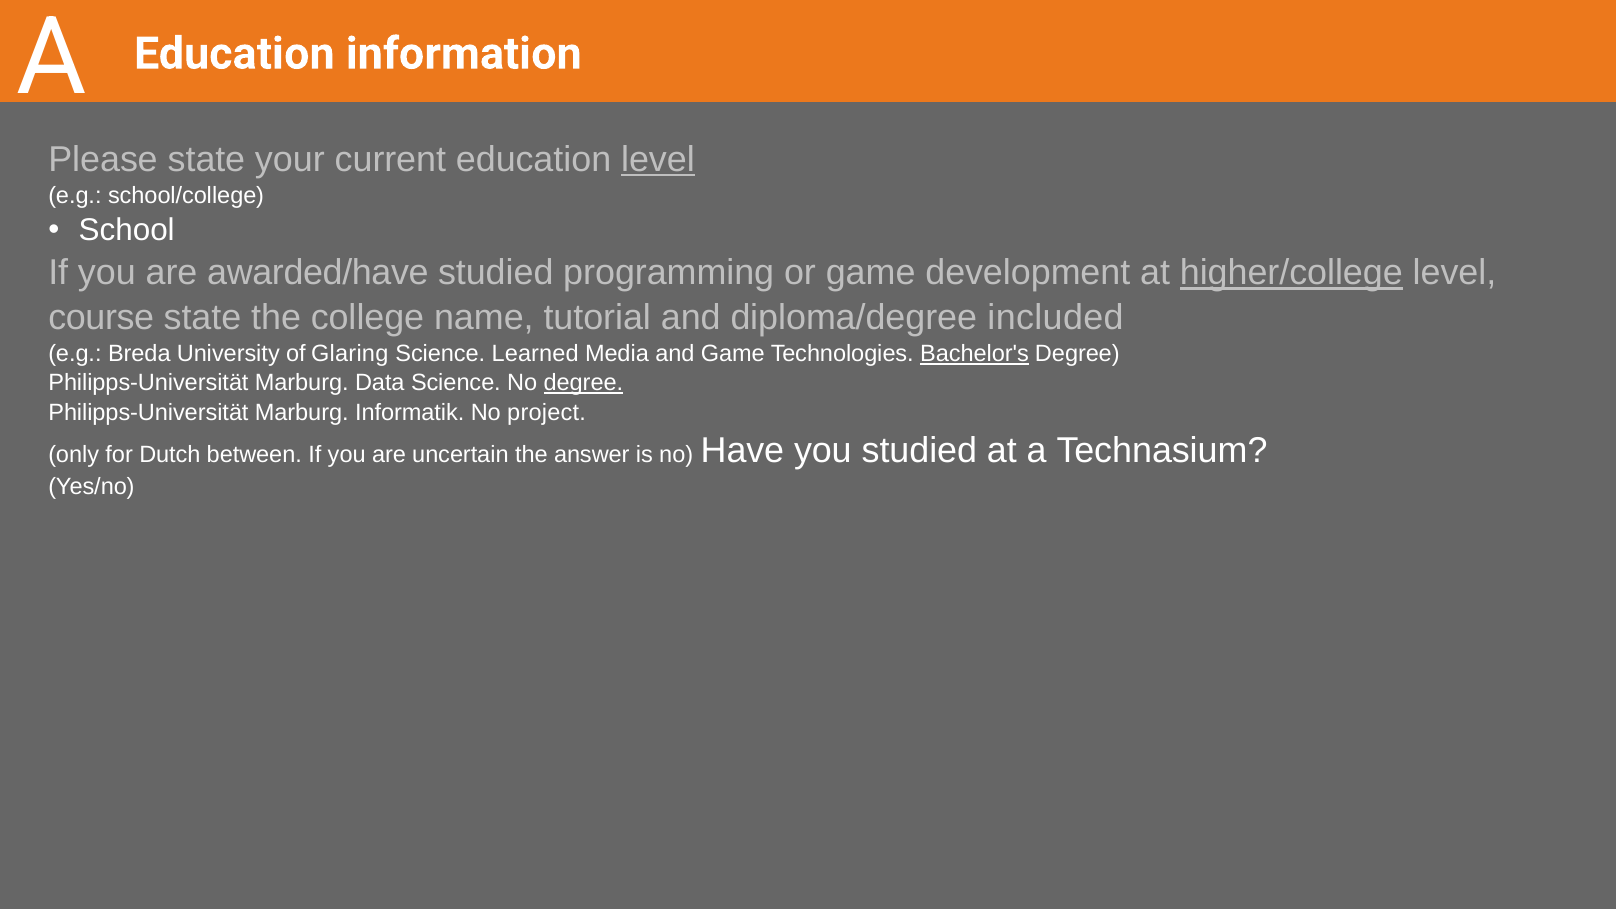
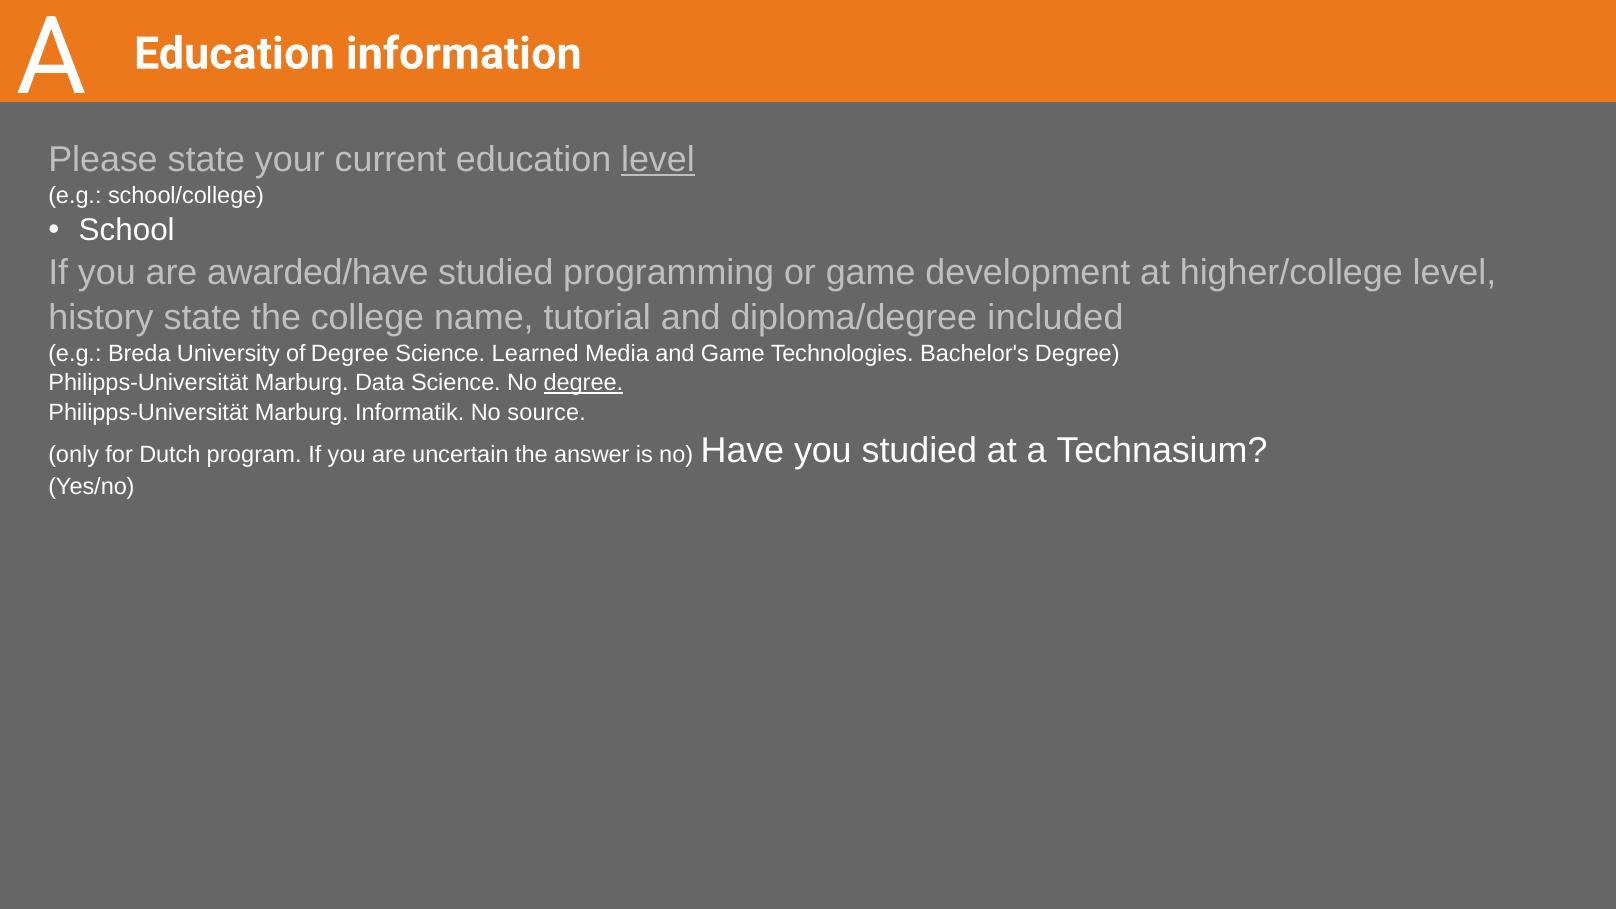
higher/college underline: present -> none (1291, 273)
course: course -> history (101, 318)
of Glaring: Glaring -> Degree (350, 354)
Bachelor's underline: present -> none (974, 354)
project: project -> source (547, 412)
between: between -> program (254, 455)
